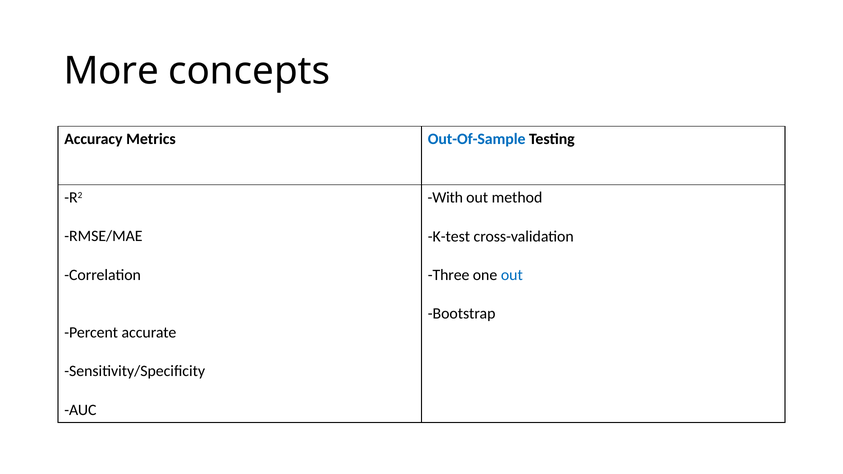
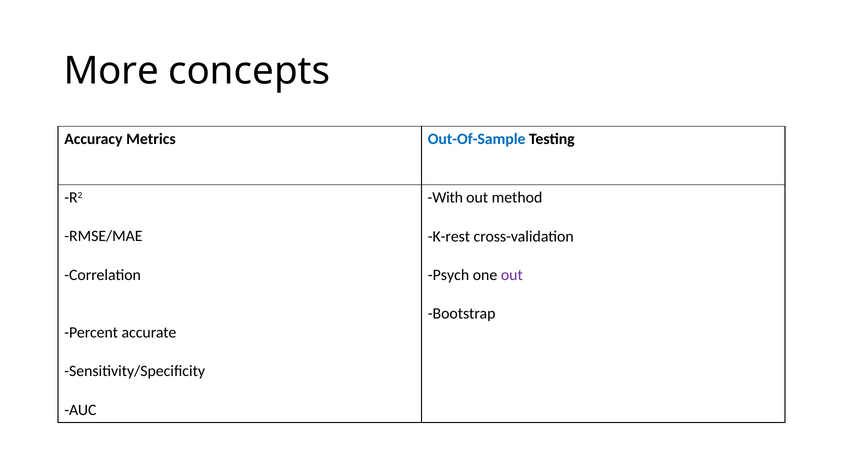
K-test: K-test -> K-rest (449, 236)
Three: Three -> Psych (449, 275)
out colour: blue -> purple (512, 275)
